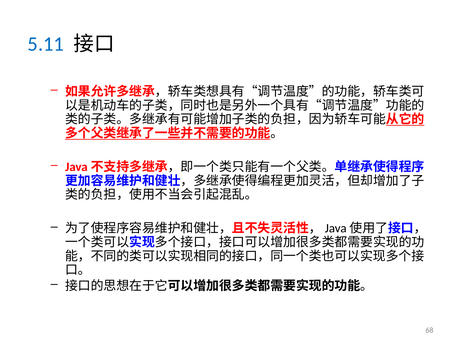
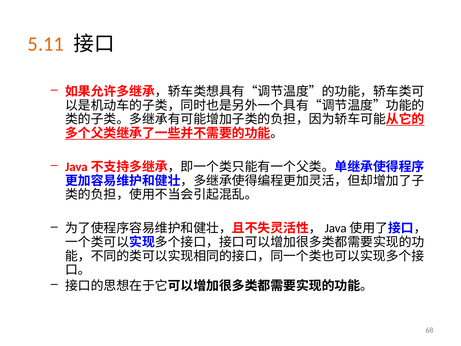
5.11 colour: blue -> orange (46, 44)
